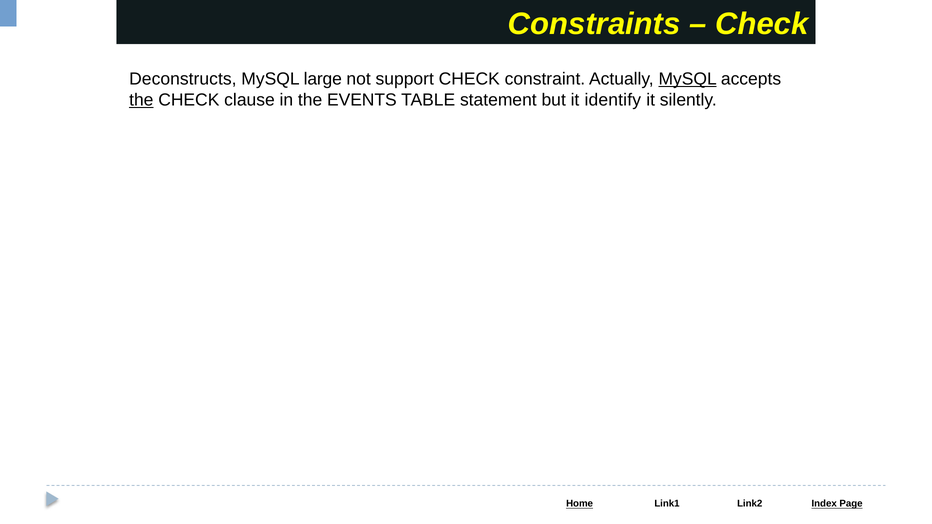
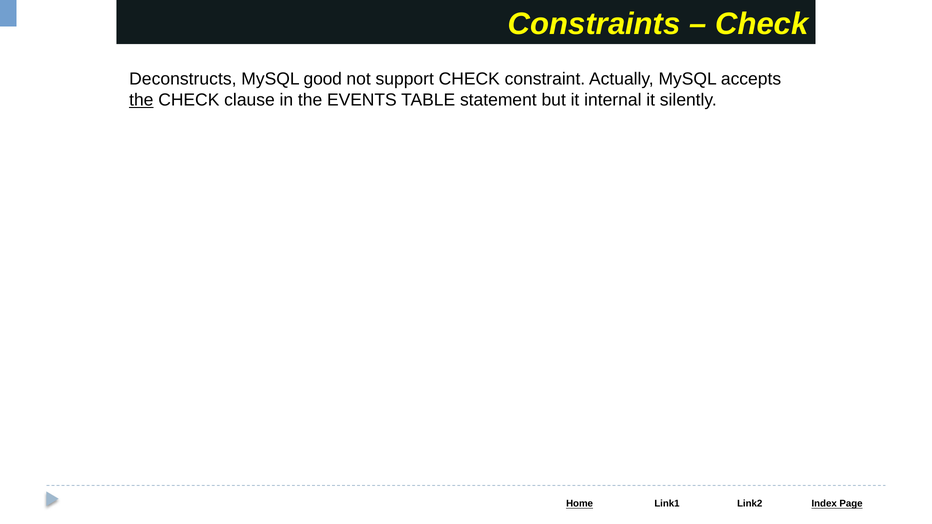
large: large -> good (323, 79)
MySQL underline: present -> none (688, 79)
identify: identify -> internal (613, 100)
